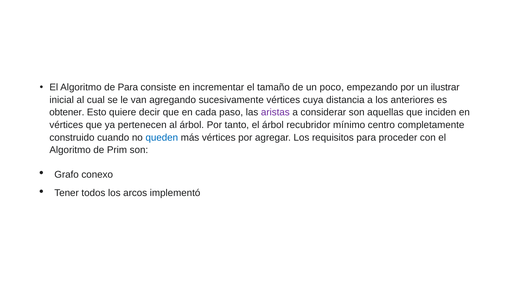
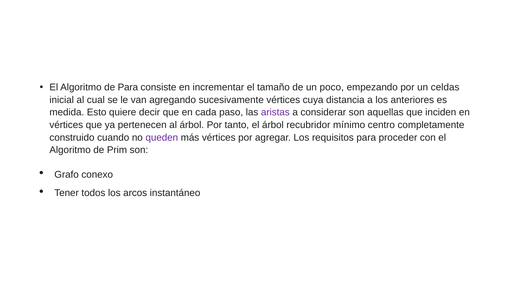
ilustrar: ilustrar -> celdas (445, 87)
obtener: obtener -> medida (67, 112)
queden colour: blue -> purple (162, 137)
implementó: implementó -> instantáneo (175, 193)
